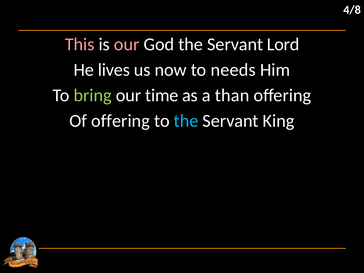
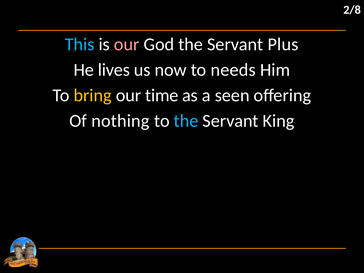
4/8: 4/8 -> 2/8 (352, 10)
This colour: pink -> light blue (80, 44)
Lord: Lord -> Plus (283, 44)
bring colour: light green -> yellow (93, 95)
than: than -> seen (232, 95)
Of offering: offering -> nothing (120, 121)
